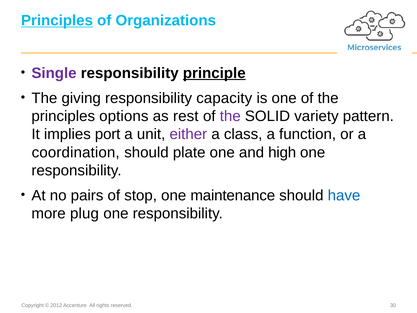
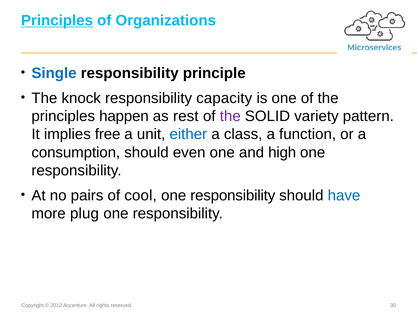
Single colour: purple -> blue (54, 73)
principle underline: present -> none (214, 73)
giving: giving -> knock (81, 98)
options: options -> happen (124, 116)
port: port -> free (108, 134)
either colour: purple -> blue (188, 134)
coordination: coordination -> consumption (76, 152)
plate: plate -> even (189, 152)
stop: stop -> cool (141, 195)
maintenance: maintenance -> responsibility (233, 195)
